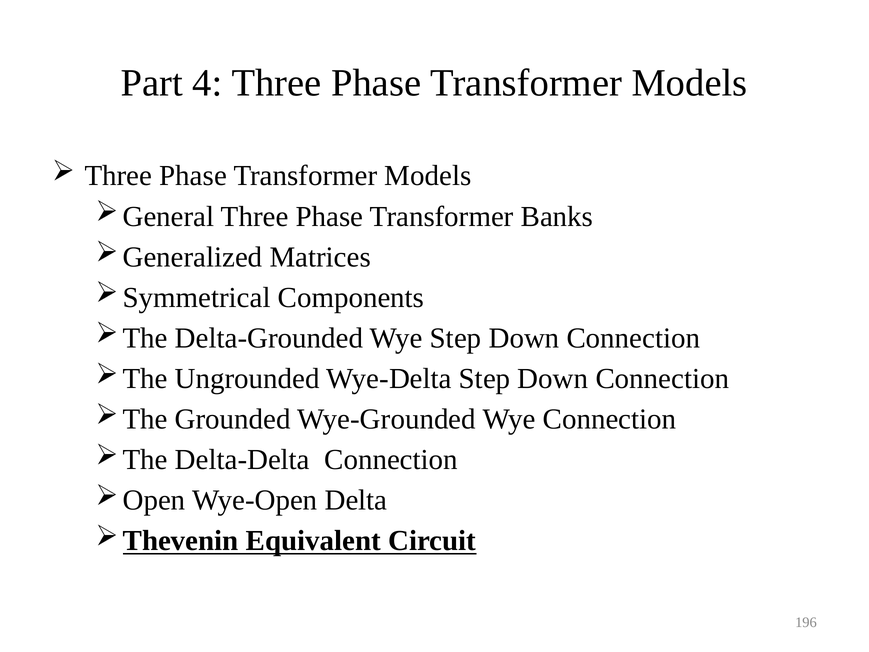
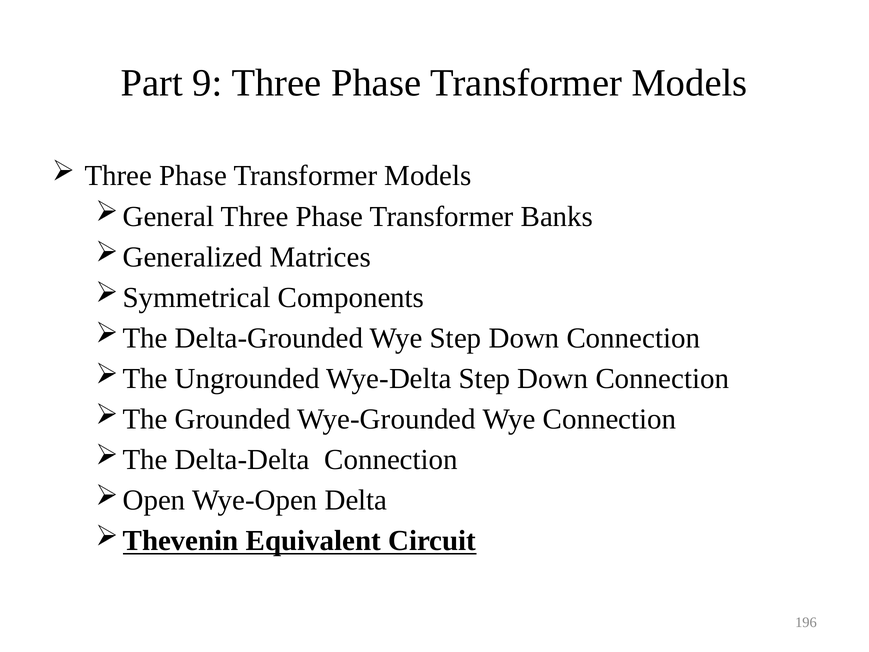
4: 4 -> 9 (207, 83)
